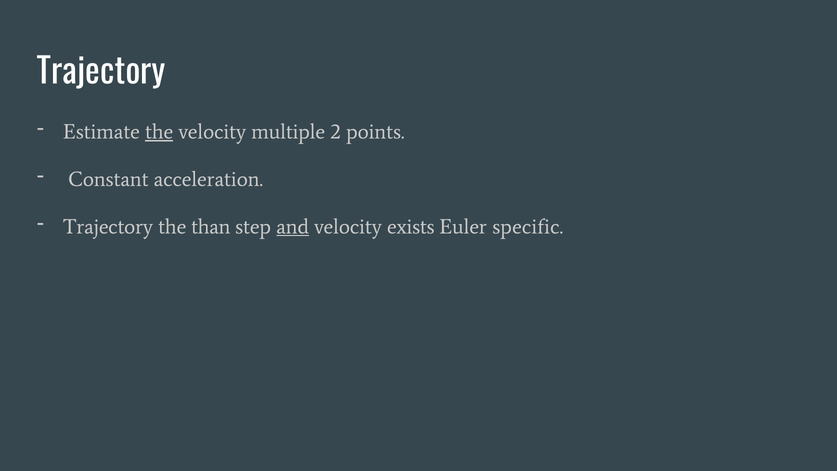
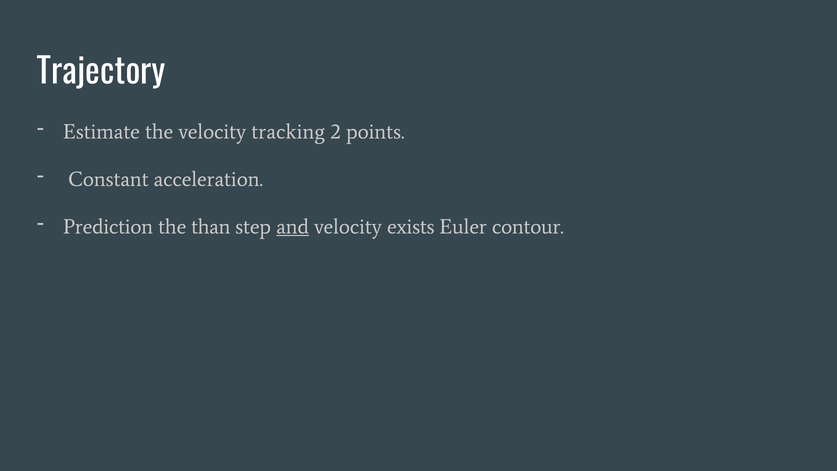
the underline: present -> none (159, 132)
multiple: multiple -> tracking (288, 132)
Trajectory: Trajectory -> Prediction (108, 227)
specific: specific -> contour (528, 227)
